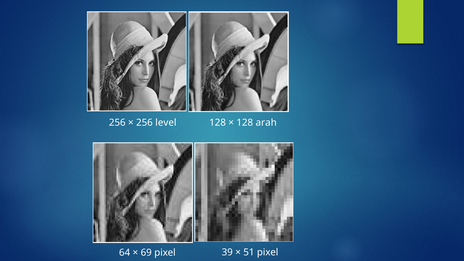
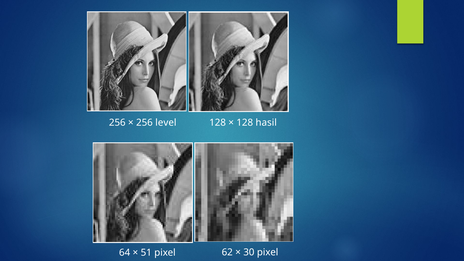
arah: arah -> hasil (266, 123)
69: 69 -> 51 (146, 252)
39: 39 -> 62 (227, 252)
51: 51 -> 30 (249, 252)
